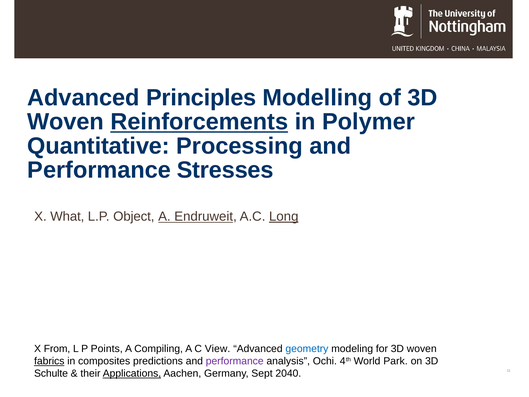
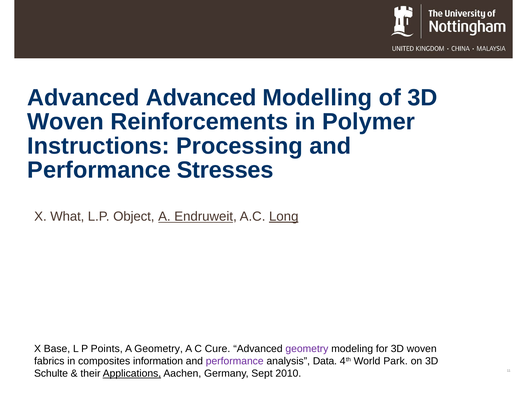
Advanced Principles: Principles -> Advanced (201, 98)
Reinforcements underline: present -> none (199, 122)
Quantitative: Quantitative -> Instructions (99, 146)
From: From -> Base (57, 349)
A Compiling: Compiling -> Geometry (159, 349)
View: View -> Cure (218, 349)
geometry colour: blue -> purple (307, 349)
fabrics underline: present -> none (49, 361)
predictions: predictions -> information (158, 361)
Ochi: Ochi -> Data (325, 361)
2040: 2040 -> 2010 (288, 373)
